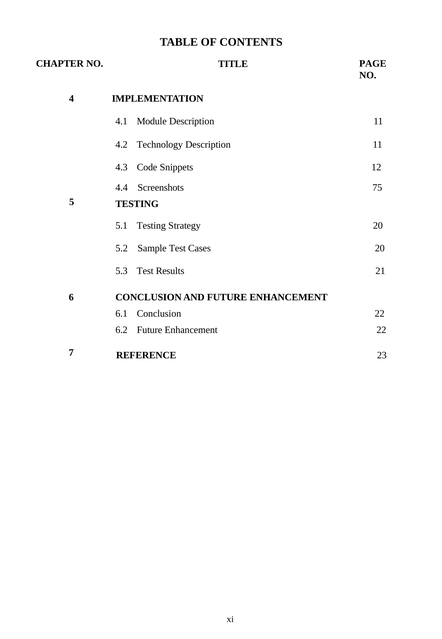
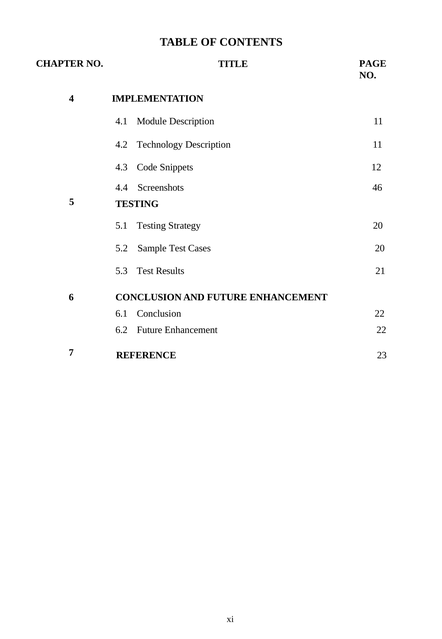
75: 75 -> 46 (377, 187)
